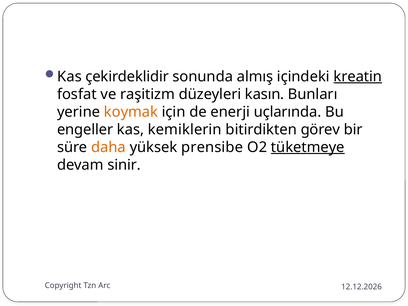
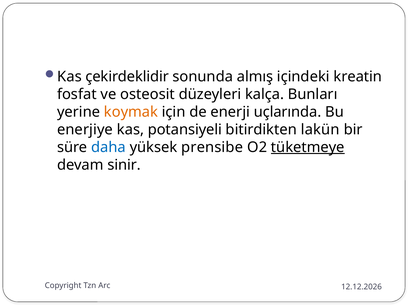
kreatin underline: present -> none (358, 76)
raşitizm: raşitizm -> osteosit (148, 94)
kasın: kasın -> kalça (265, 94)
engeller: engeller -> enerjiye (85, 129)
kemiklerin: kemiklerin -> potansiyeli (185, 129)
görev: görev -> lakün (320, 129)
daha colour: orange -> blue (109, 147)
